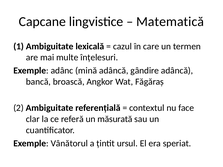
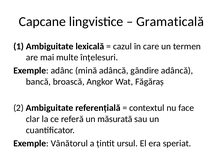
Matematică: Matematică -> Gramaticală (170, 22)
